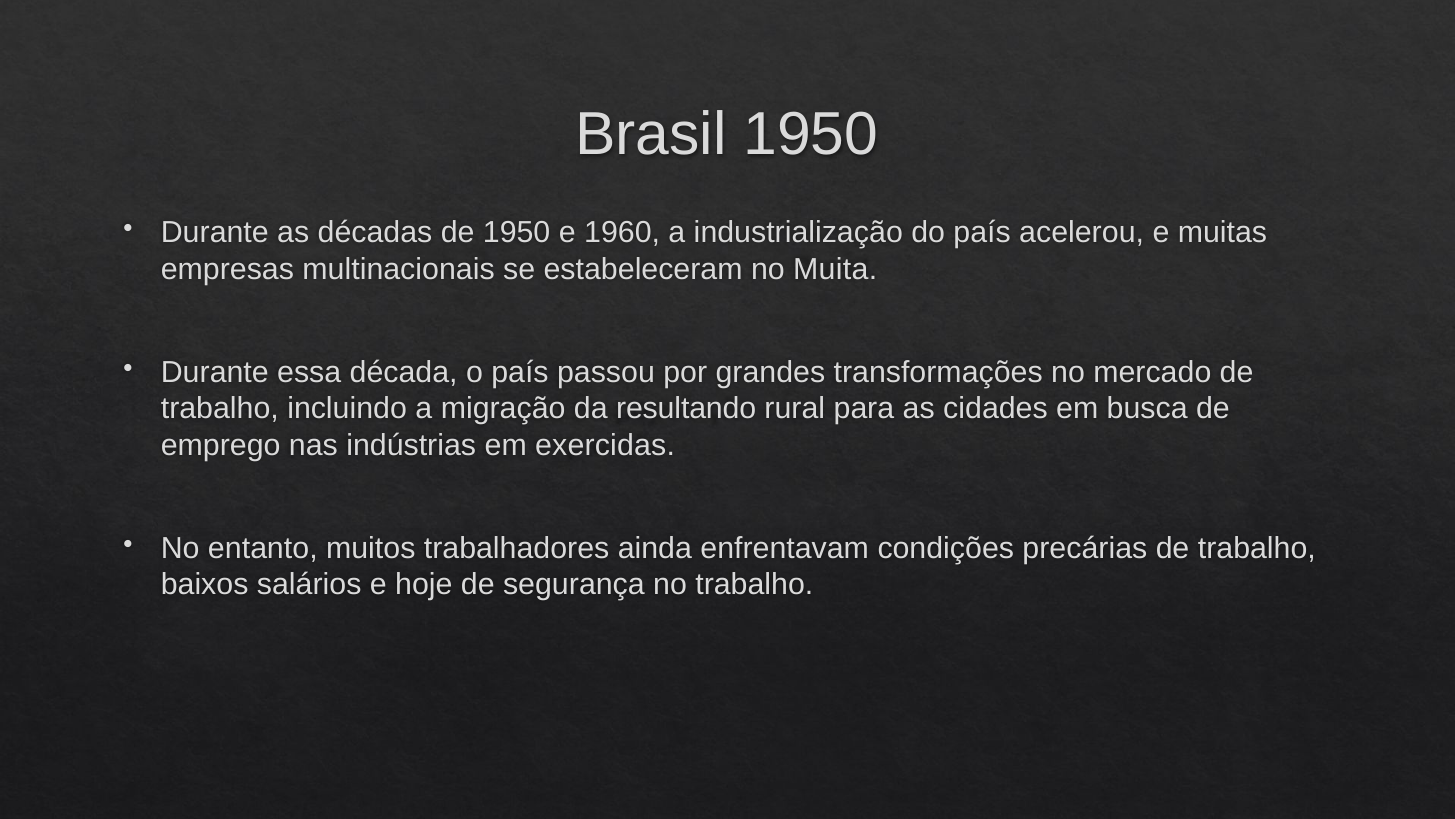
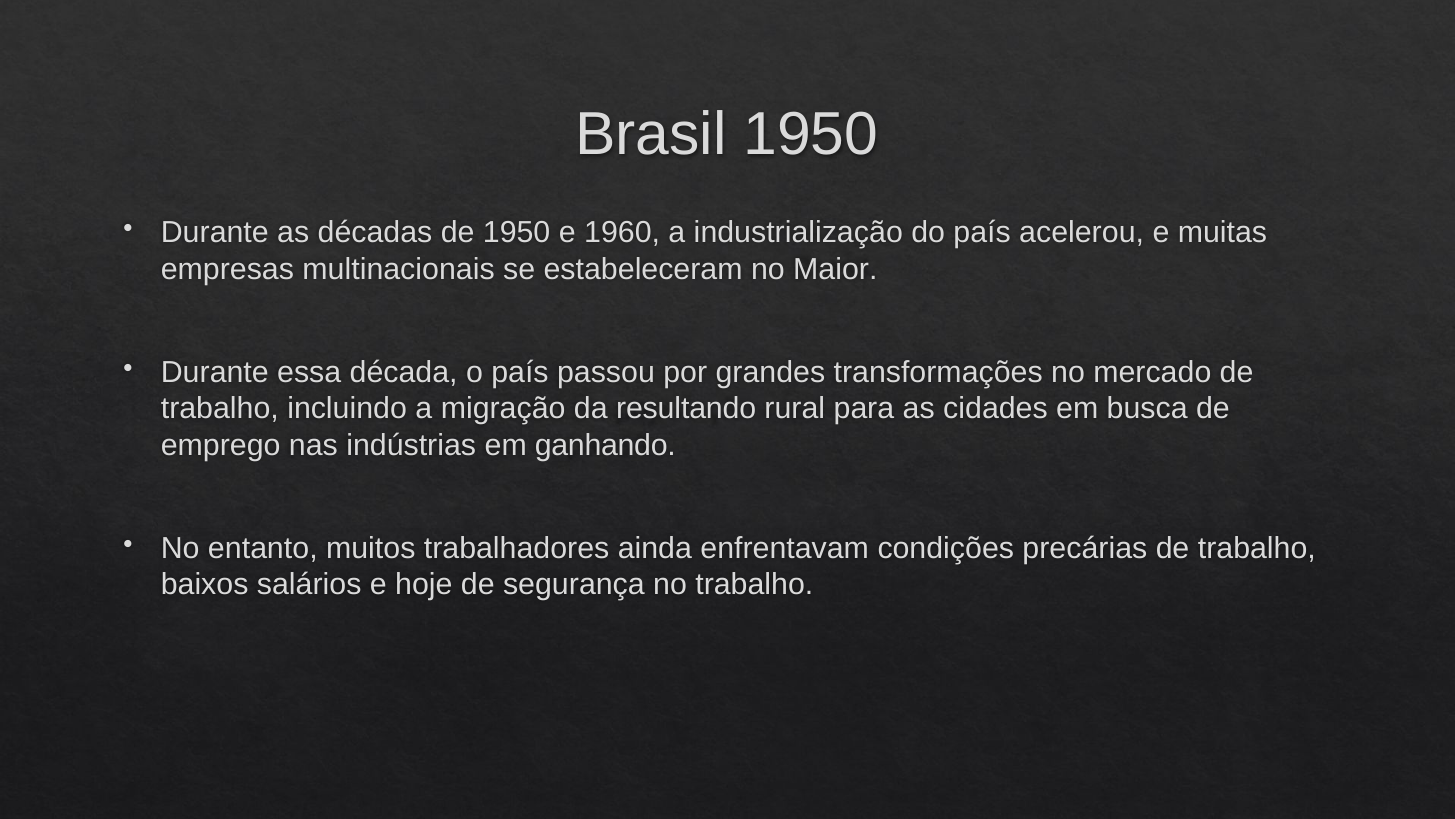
Muita: Muita -> Maior (835, 269)
exercidas: exercidas -> ganhando (605, 445)
